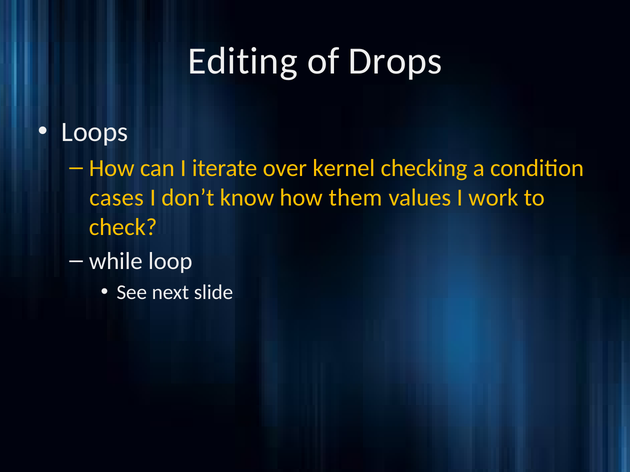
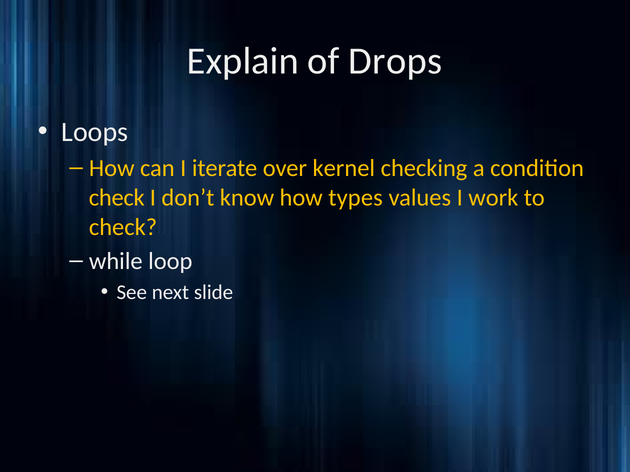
Editing: Editing -> Explain (243, 61)
cases: cases -> check (117, 198)
them: them -> types (356, 198)
